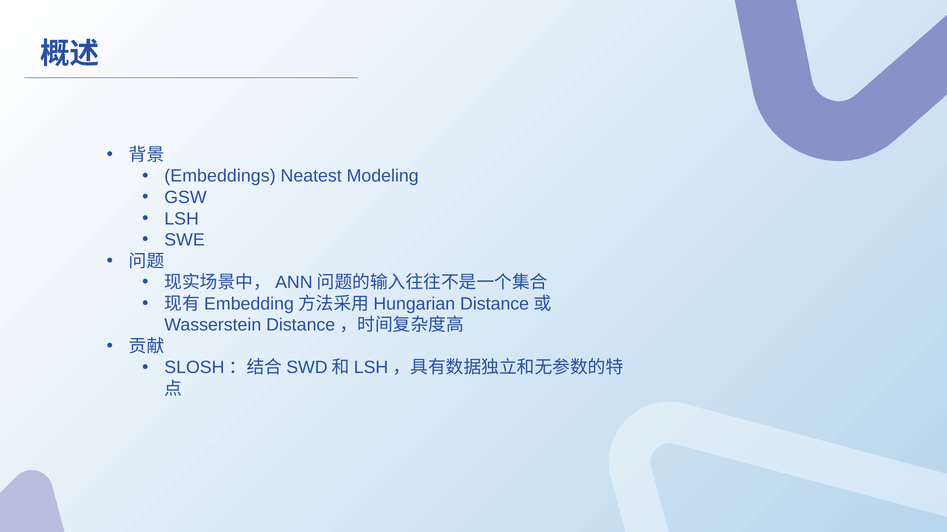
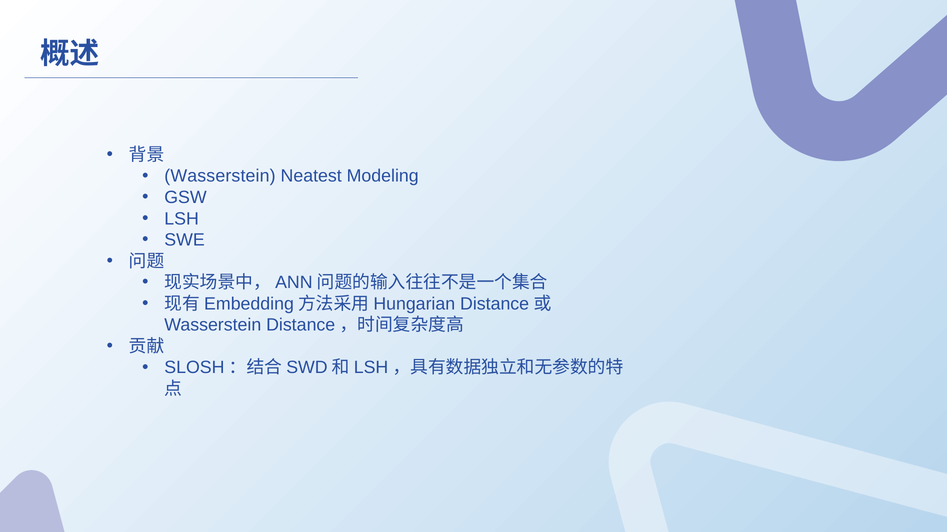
Embeddings: Embeddings -> Wasserstein (220, 176)
